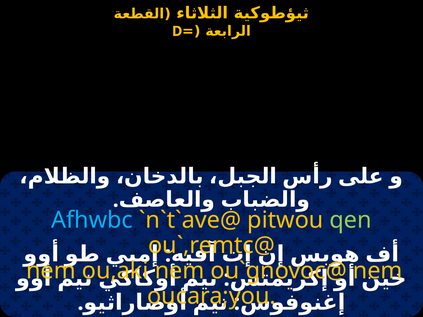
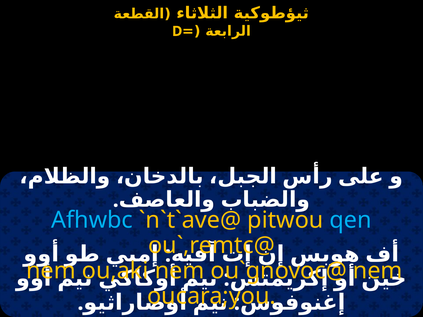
qen colour: light green -> light blue (351, 220)
